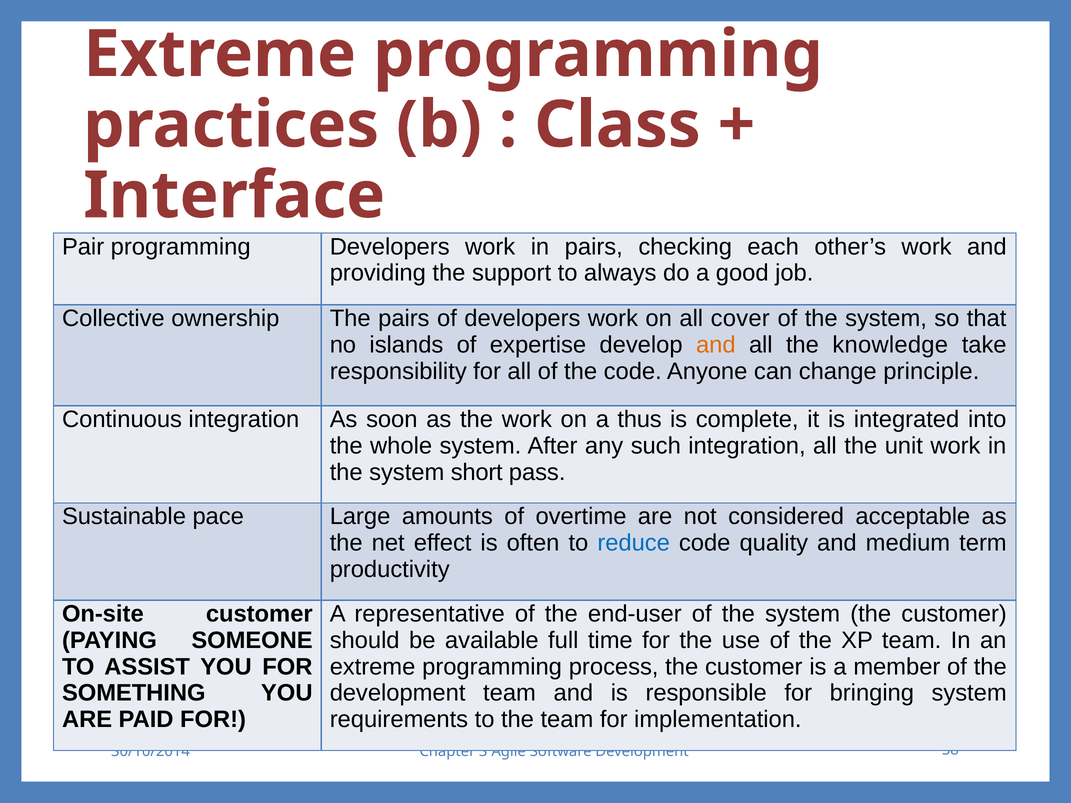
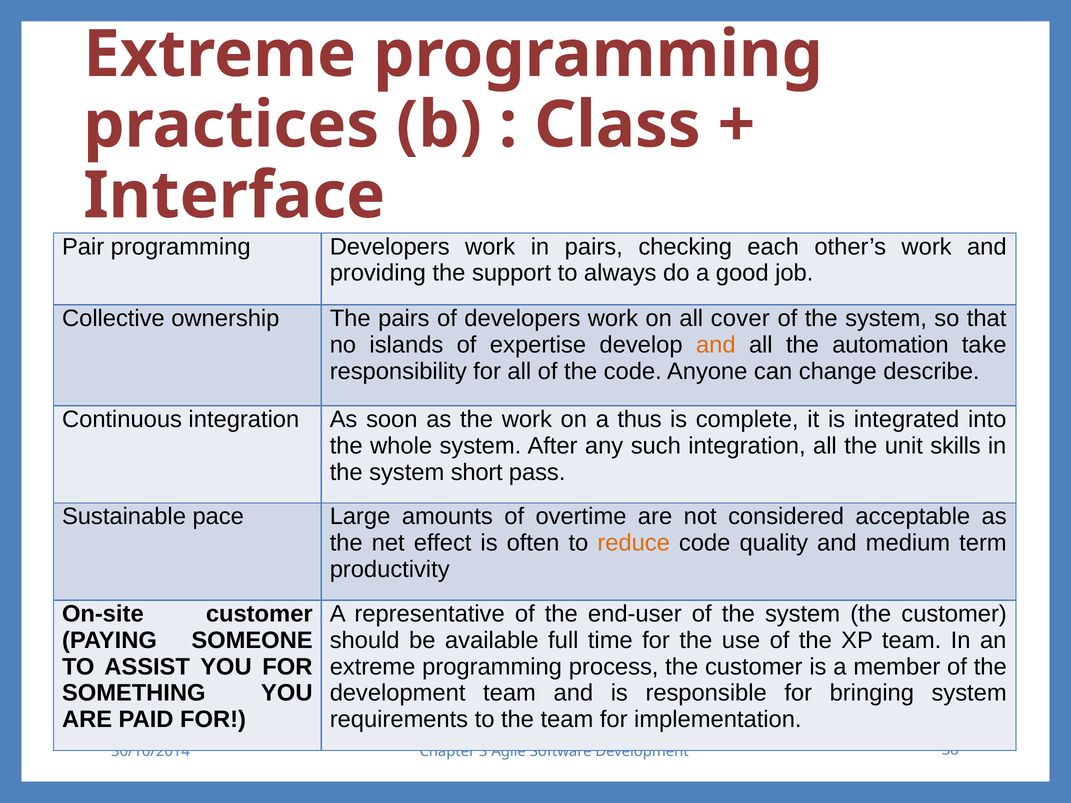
knowledge: knowledge -> automation (890, 345)
principle: principle -> describe (931, 371)
unit work: work -> skills (956, 446)
reduce colour: blue -> orange (634, 543)
